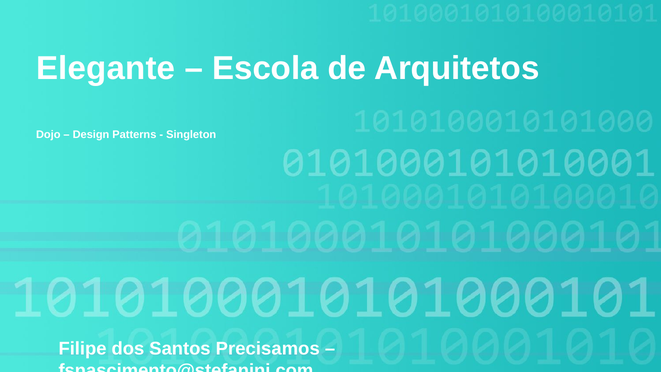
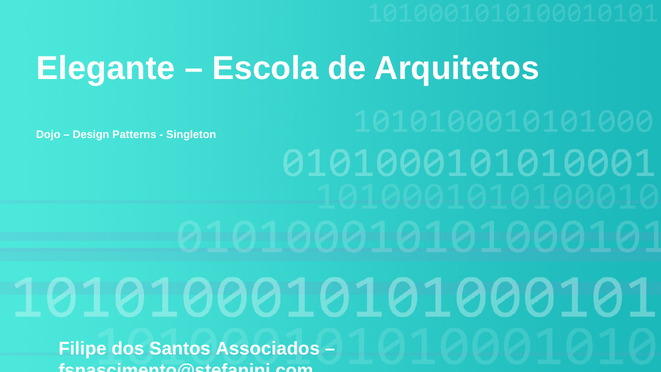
Precisamos: Precisamos -> Associados (268, 349)
